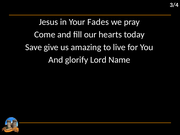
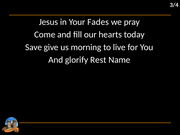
amazing: amazing -> morning (86, 47)
Lord: Lord -> Rest (98, 60)
